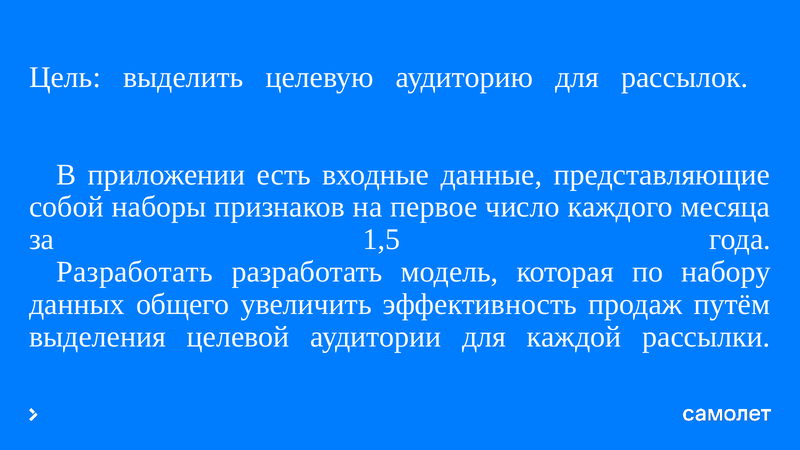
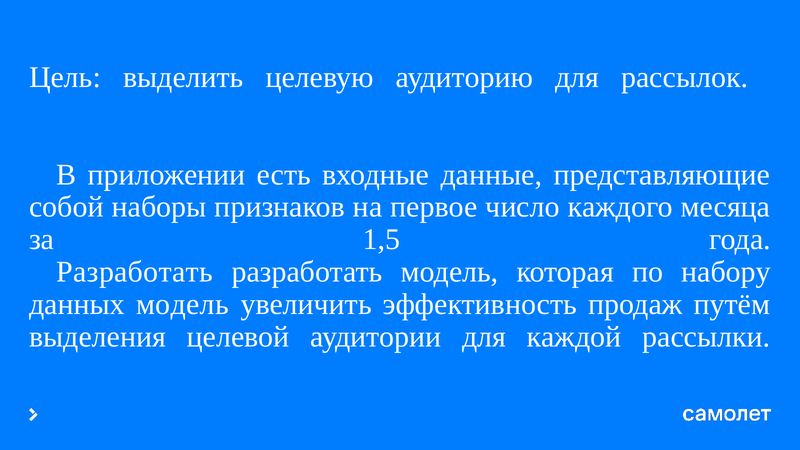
данных общего: общего -> модель (182, 304)
